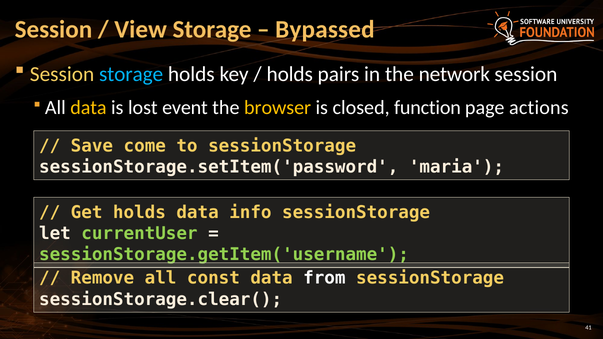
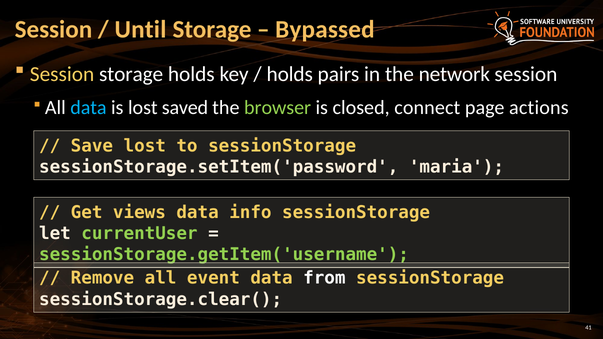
View: View -> Until (140, 29)
storage colour: light blue -> white (131, 74)
data colour: yellow -> light blue (88, 108)
event: event -> saved (185, 108)
browser colour: yellow -> light green (278, 108)
function: function -> connect (427, 108)
Save come: come -> lost (145, 146)
Get holds: holds -> views (139, 213)
const: const -> event (213, 278)
